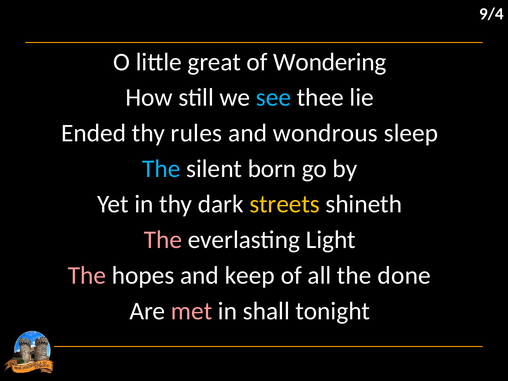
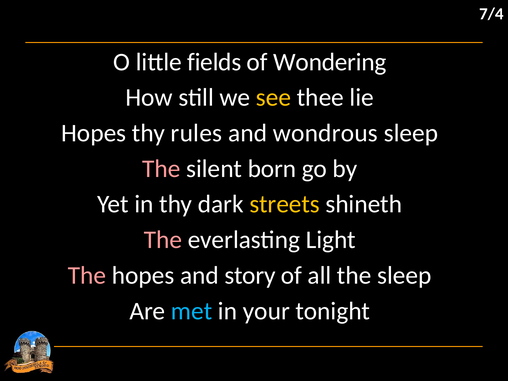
9/4: 9/4 -> 7/4 (491, 14)
great: great -> fields (214, 62)
see colour: light blue -> yellow (274, 98)
Ended: Ended -> Hopes (94, 133)
The colour: light blue -> pink (161, 169)
keep: keep -> story (250, 275)
the done: done -> sleep (404, 275)
met colour: pink -> light blue (192, 311)
shall: shall -> your (266, 311)
